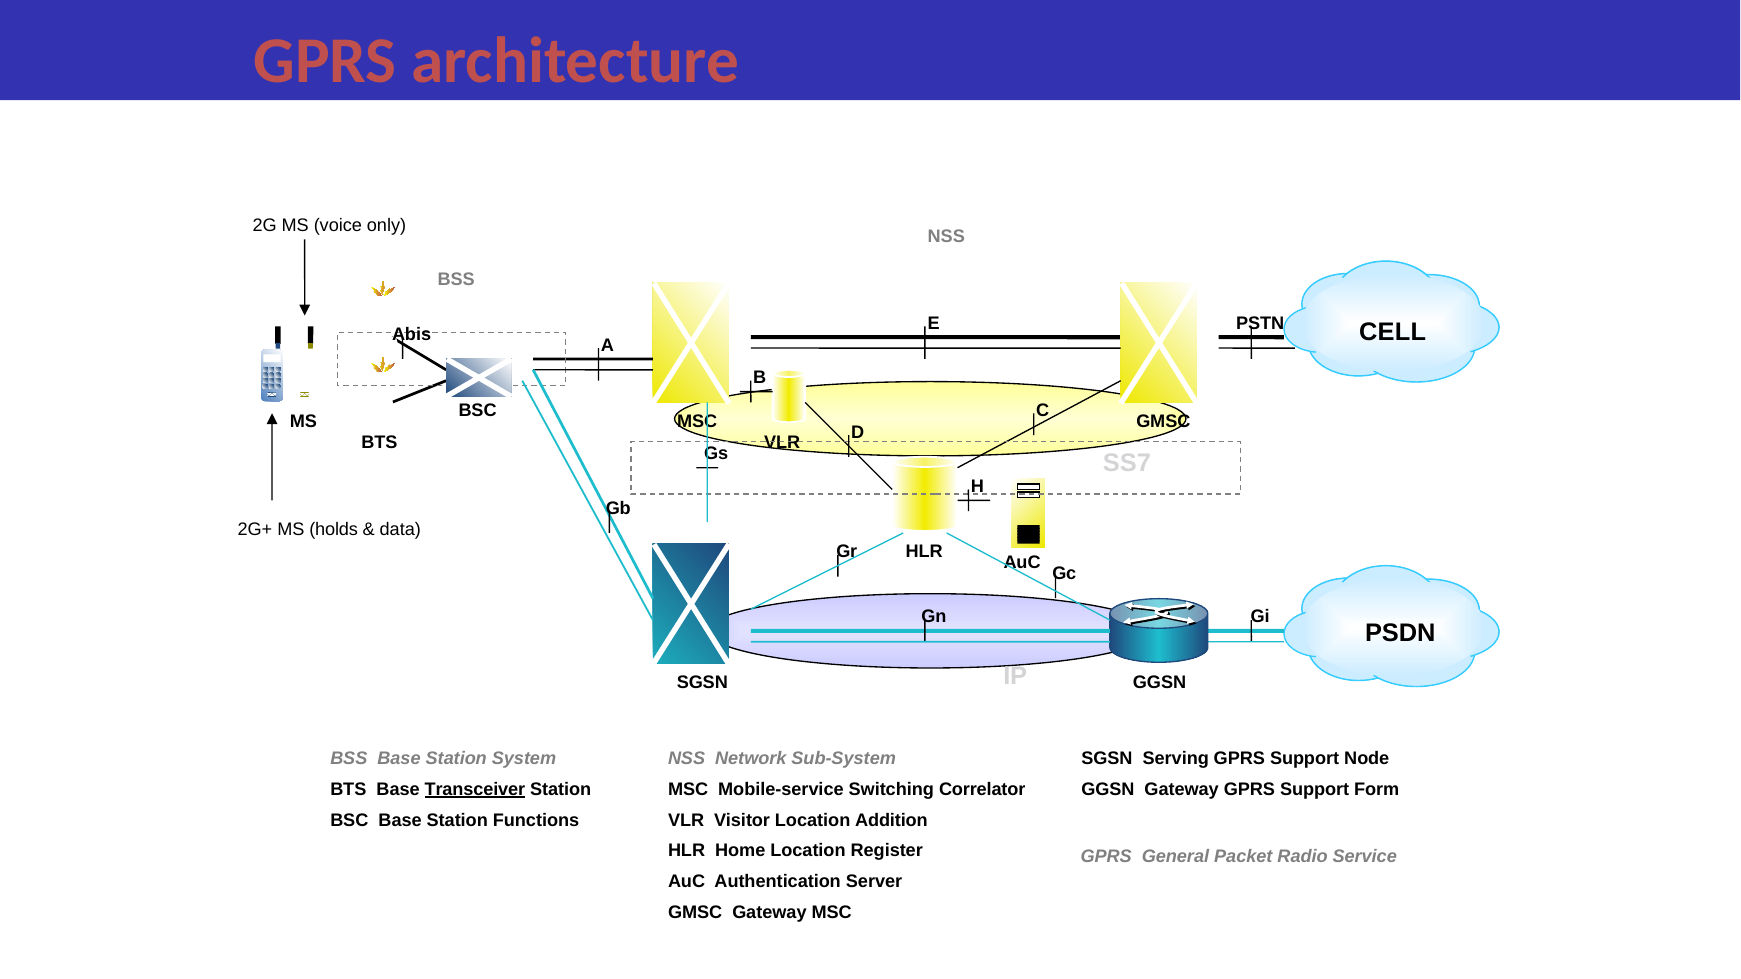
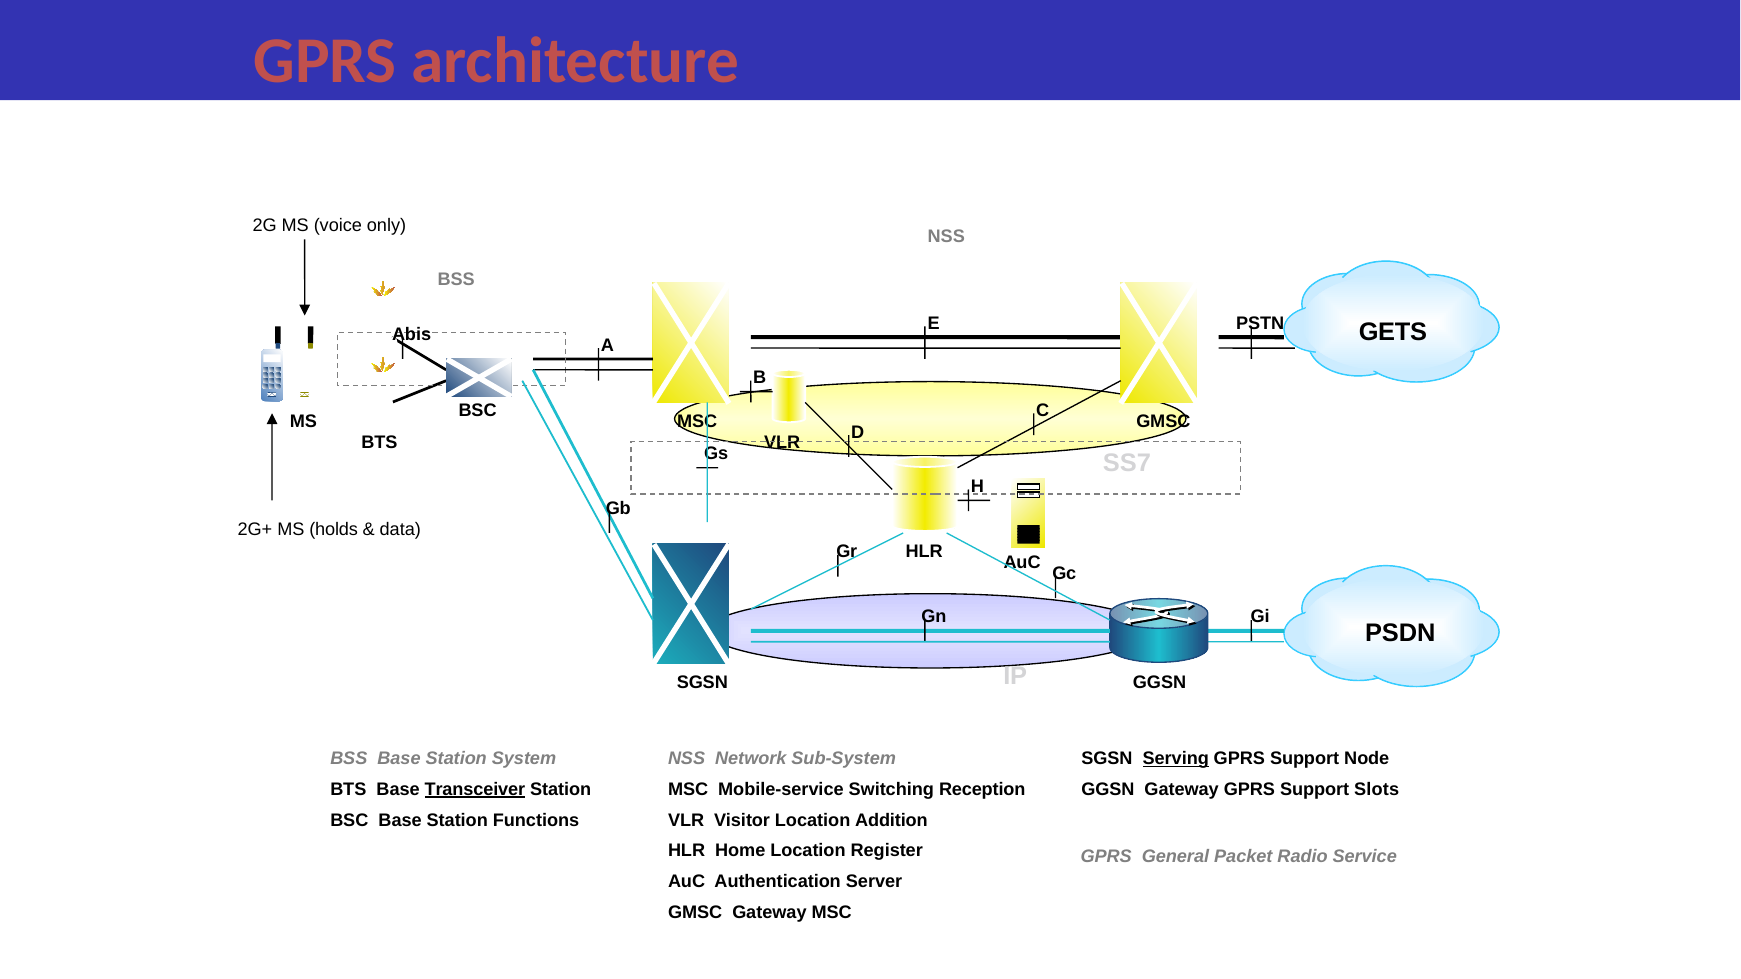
CELL: CELL -> GETS (1393, 332)
Serving underline: none -> present (1176, 759)
Correlator: Correlator -> Reception (982, 789)
Form: Form -> Slots (1377, 789)
